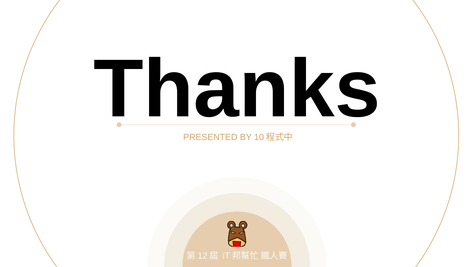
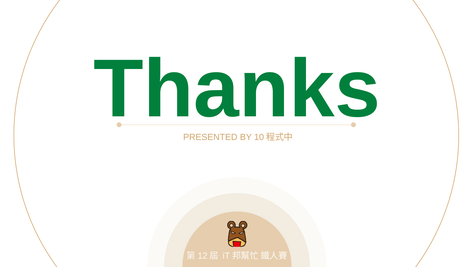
Thanks colour: black -> green (237, 89)
